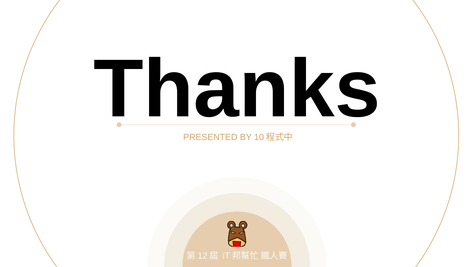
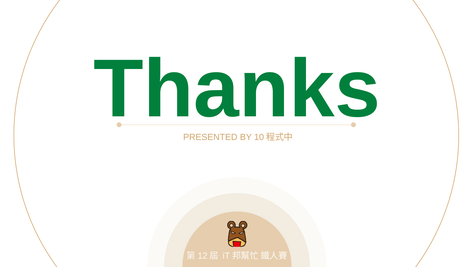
Thanks colour: black -> green (237, 89)
